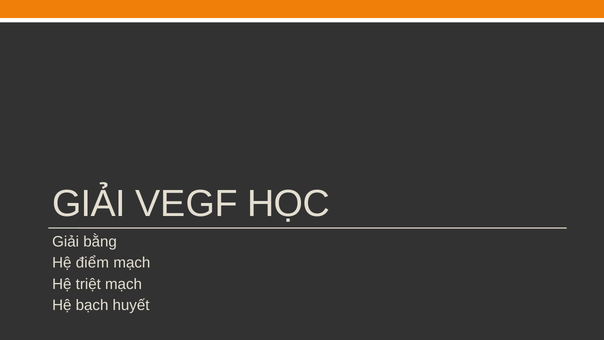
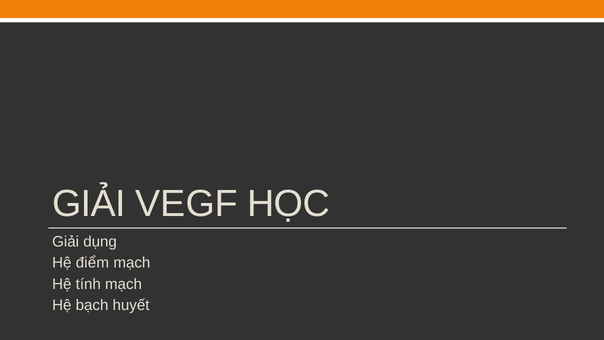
bằng: bằng -> dụng (100, 242)
triệt: triệt -> tính (88, 284)
